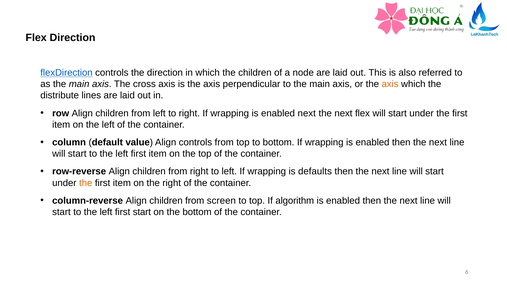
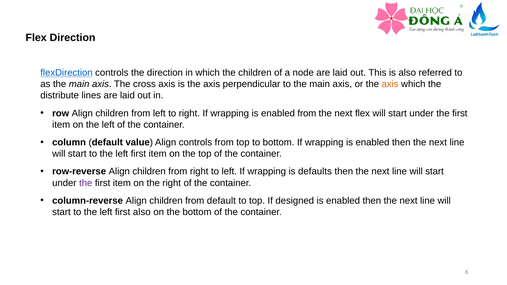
enabled next: next -> from (307, 113)
the colour: orange -> purple (86, 183)
from screen: screen -> default (221, 201)
algorithm: algorithm -> designed (295, 201)
first start: start -> also (142, 212)
